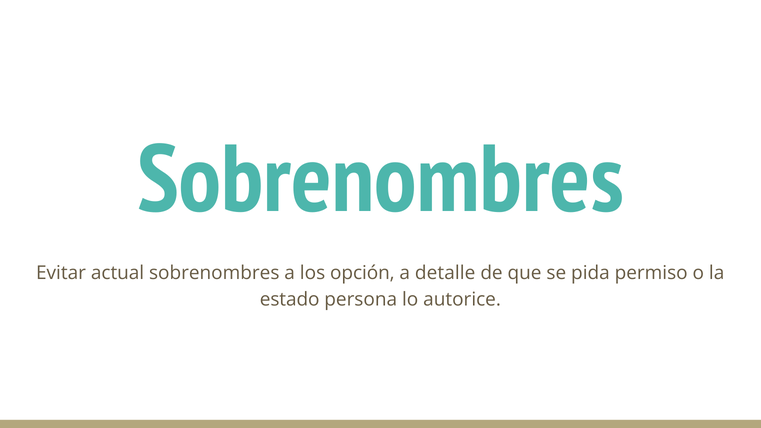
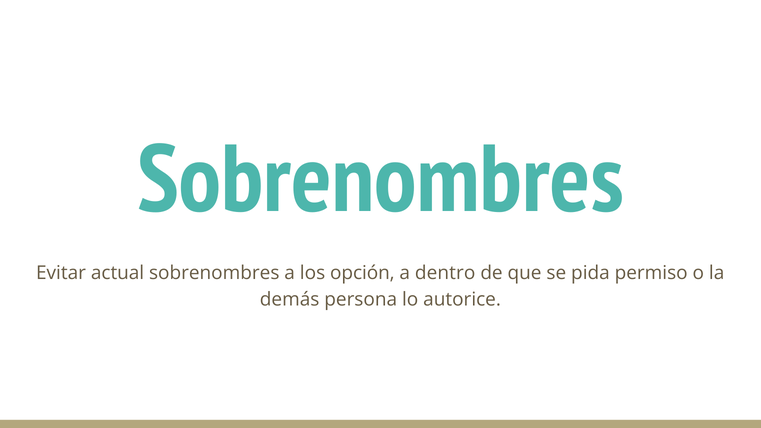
detalle: detalle -> dentro (445, 273)
estado: estado -> demás (290, 299)
